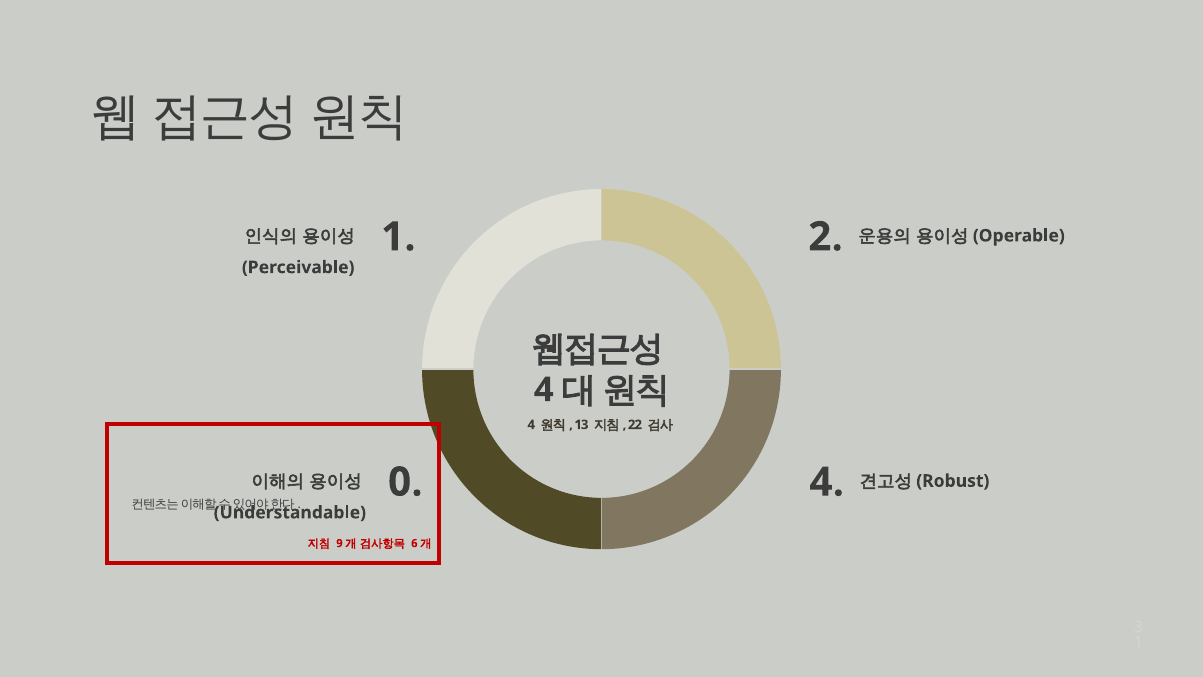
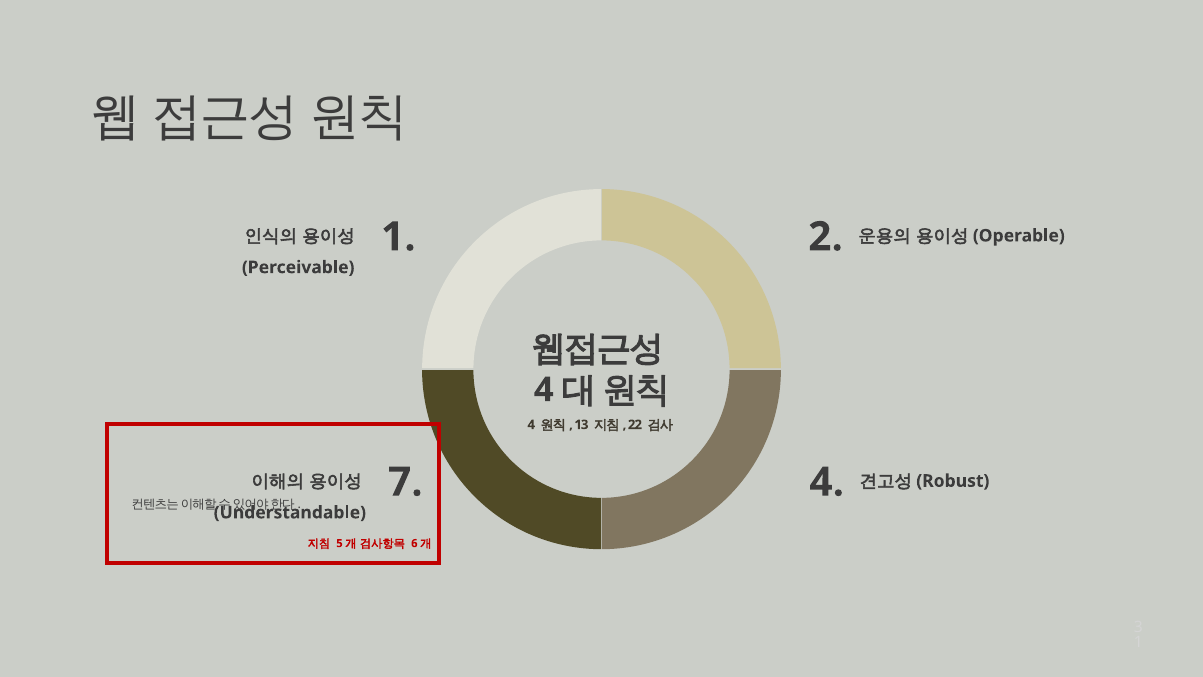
0: 0 -> 7 (405, 482)
9: 9 -> 5 (339, 543)
